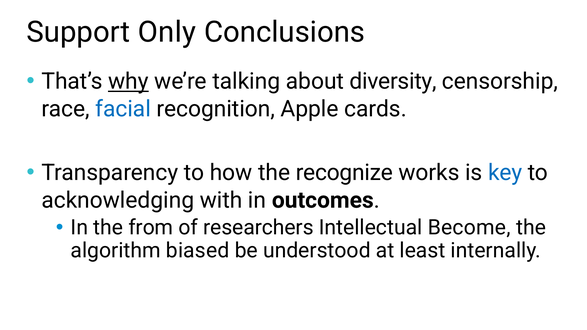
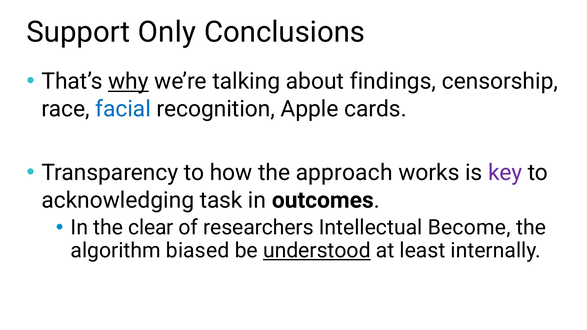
diversity: diversity -> findings (393, 82)
recognize: recognize -> approach (344, 173)
key colour: blue -> purple (505, 173)
with: with -> task (221, 200)
from: from -> clear (151, 228)
understood underline: none -> present (317, 251)
